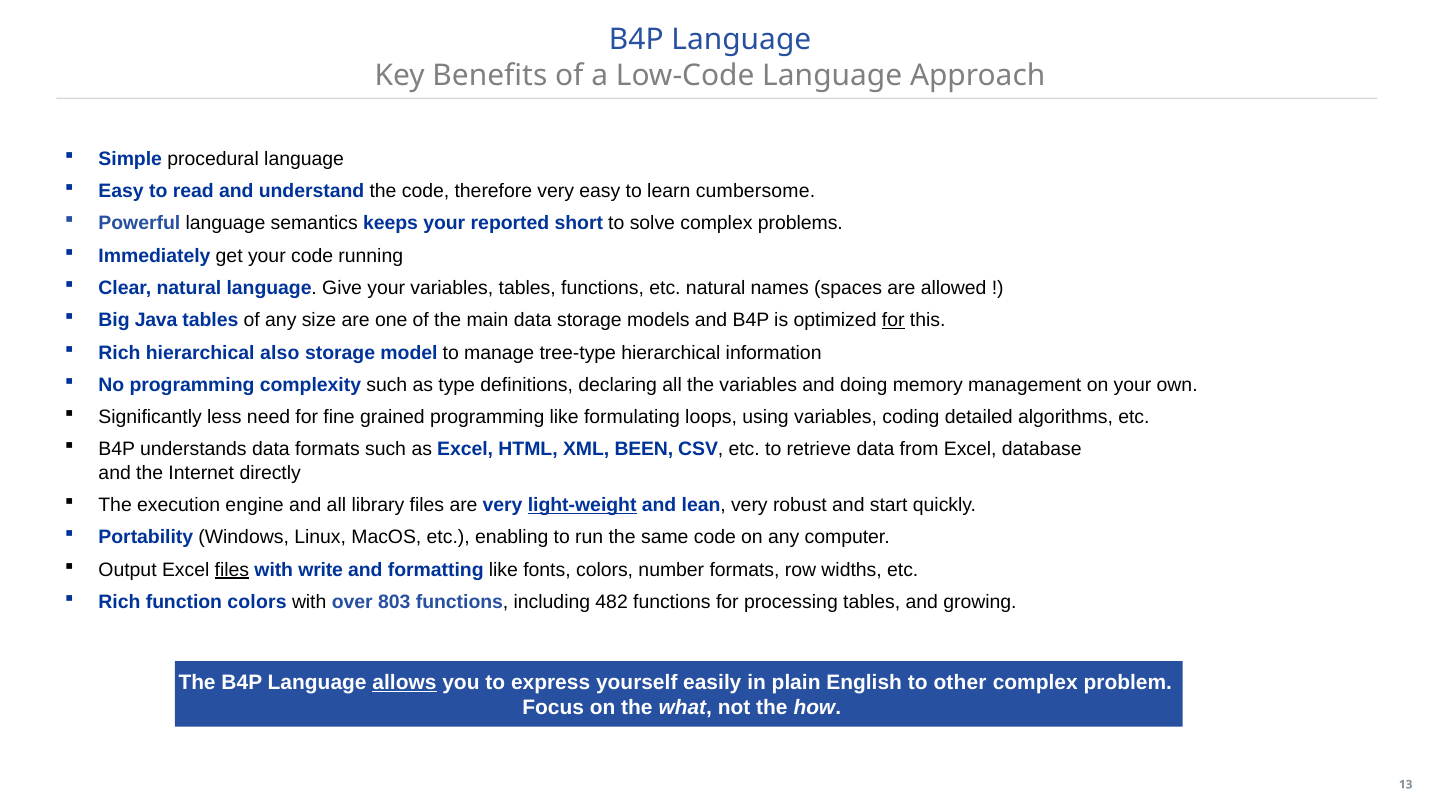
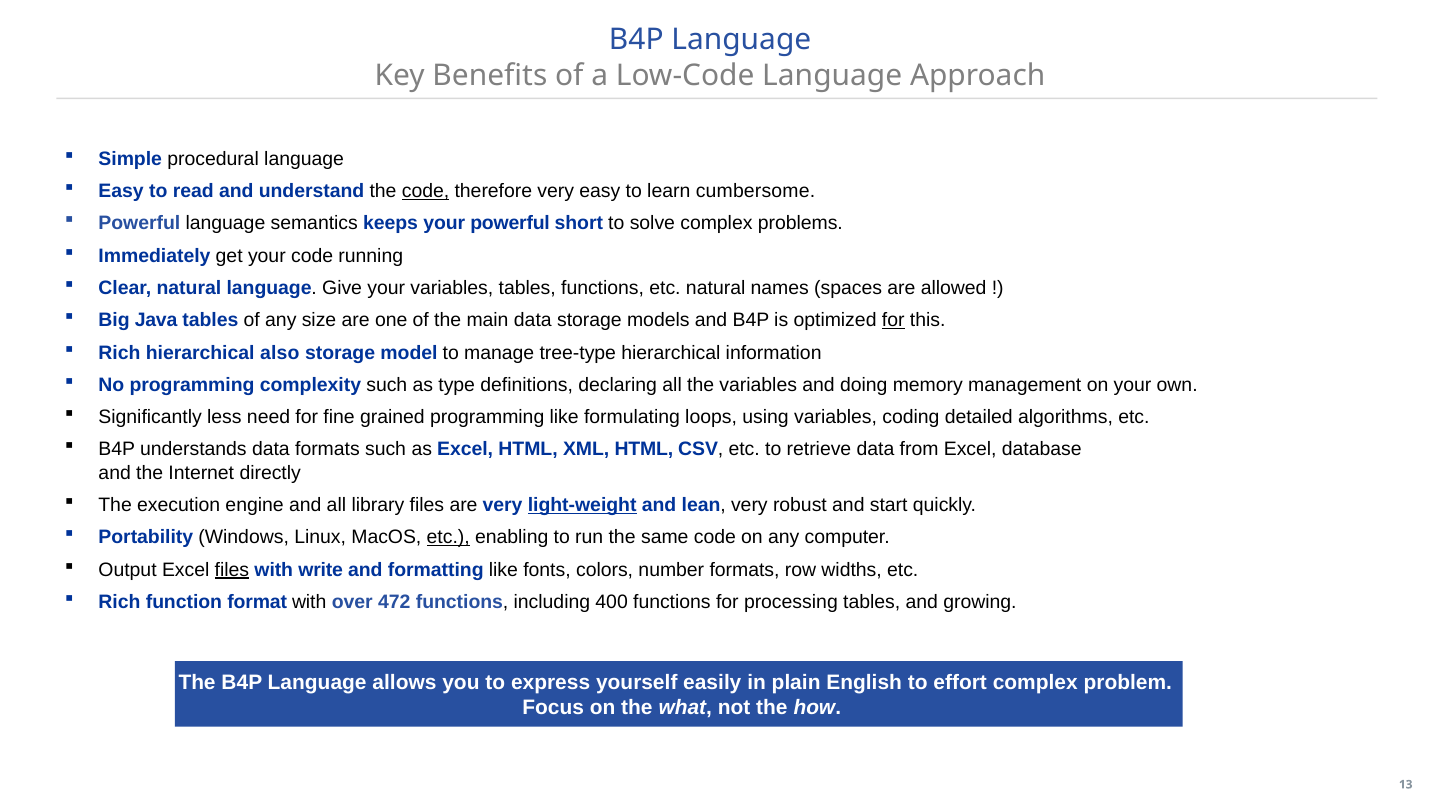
code underline: none -> present (426, 191)
your reported: reported -> powerful (510, 224)
XML BEEN: BEEN -> HTML (644, 450)
etc underline: none -> present (448, 538)
function colors: colors -> format (257, 602)
803: 803 -> 472 (394, 602)
482: 482 -> 400 (612, 602)
allows underline: present -> none (405, 683)
other: other -> effort (960, 683)
